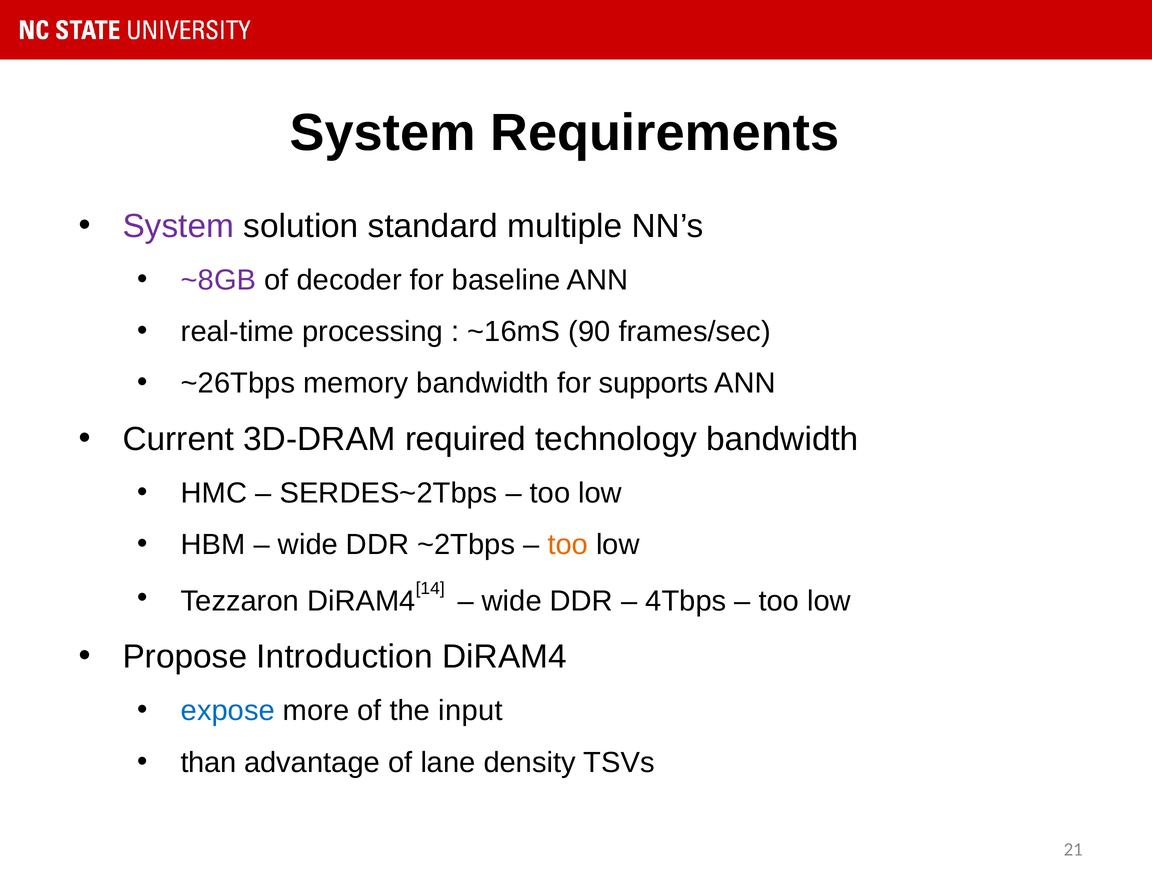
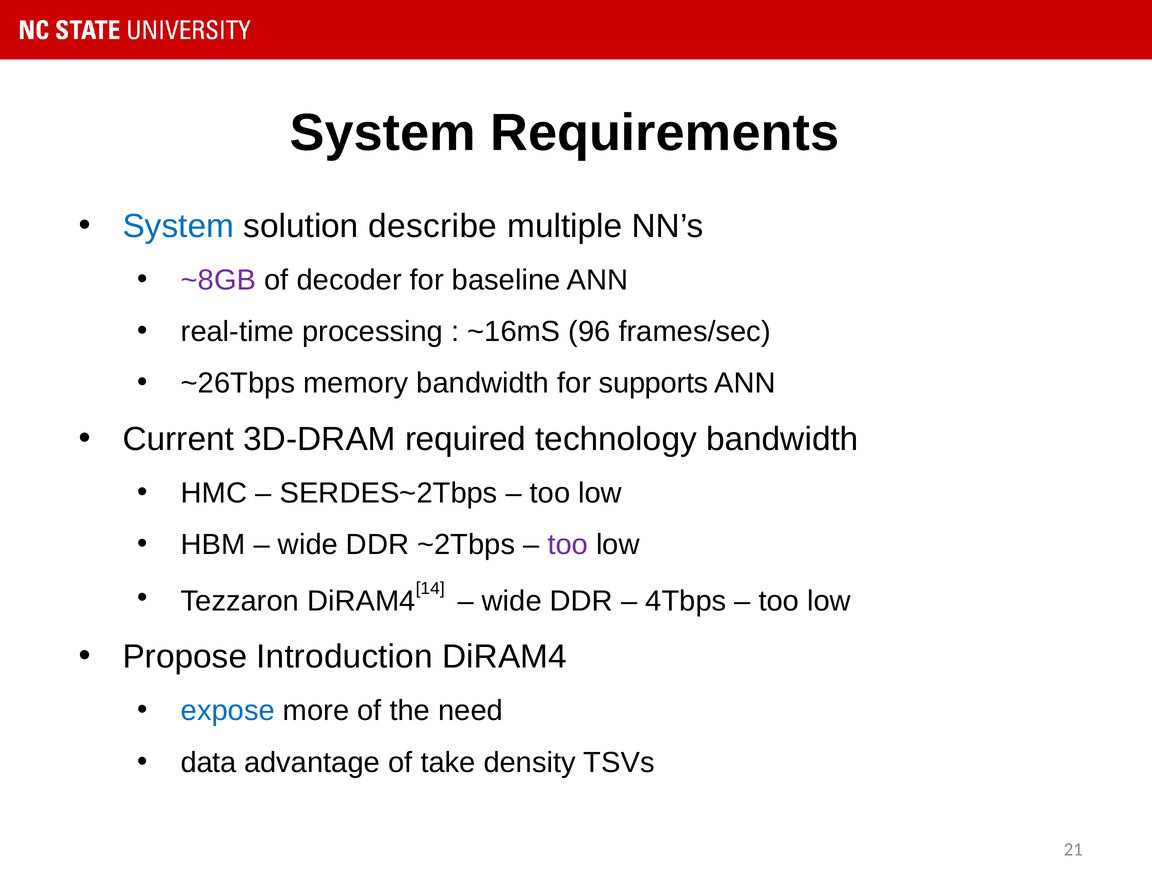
System colour: purple -> blue (178, 226)
standard: standard -> describe (433, 226)
90: 90 -> 96 (589, 332)
too colour: orange -> purple (568, 545)
input: input -> need (471, 711)
than: than -> data (209, 763)
lane: lane -> take (448, 763)
